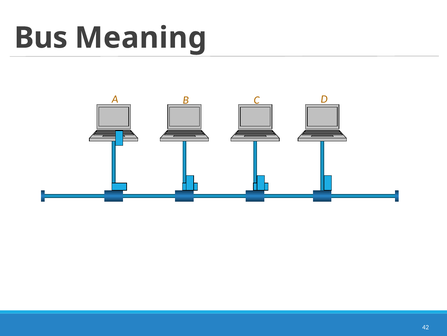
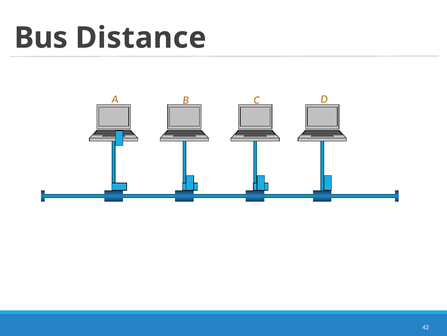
Meaning: Meaning -> Distance (141, 38)
